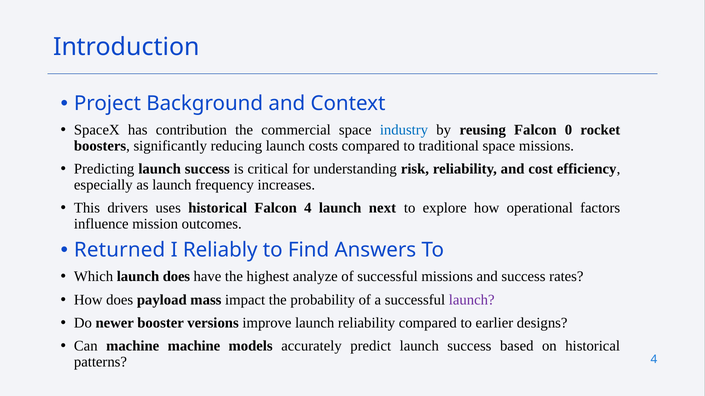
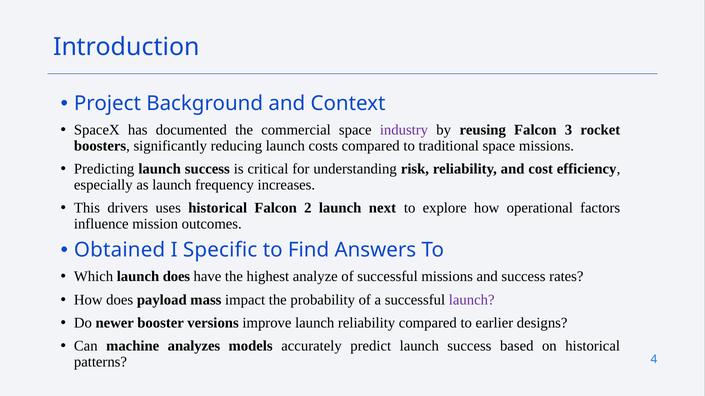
contribution: contribution -> documented (191, 130)
industry colour: blue -> purple (404, 130)
0: 0 -> 3 (569, 130)
Falcon 4: 4 -> 2 (308, 208)
Returned: Returned -> Obtained (120, 251)
Reliably: Reliably -> Specific (220, 251)
machine machine: machine -> analyzes (194, 347)
